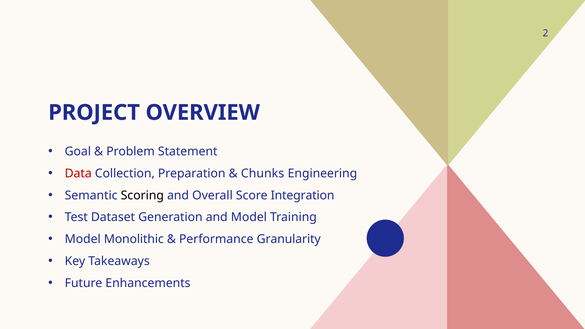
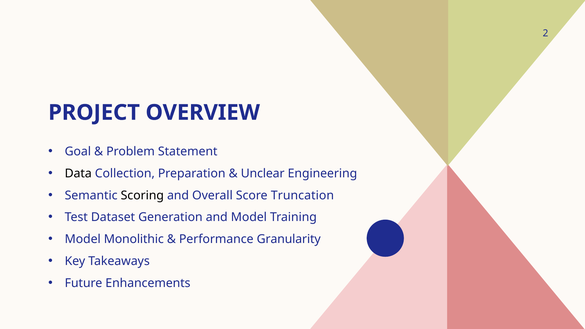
Data colour: red -> black (78, 173)
Chunks: Chunks -> Unclear (263, 173)
Integration: Integration -> Truncation (302, 195)
